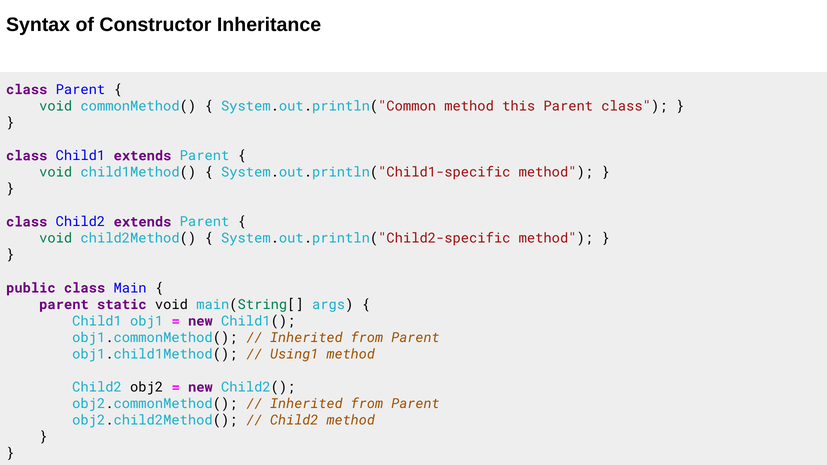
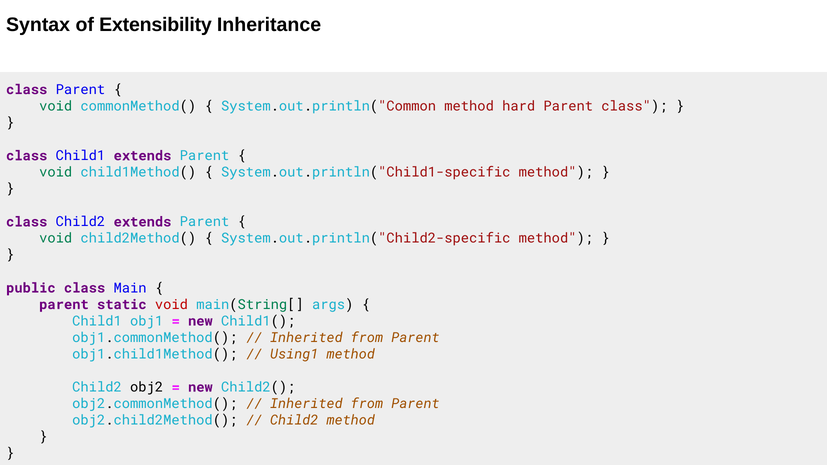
Constructor: Constructor -> Extensibility (156, 25)
this: this -> hard (519, 106)
void colour: black -> red (171, 305)
